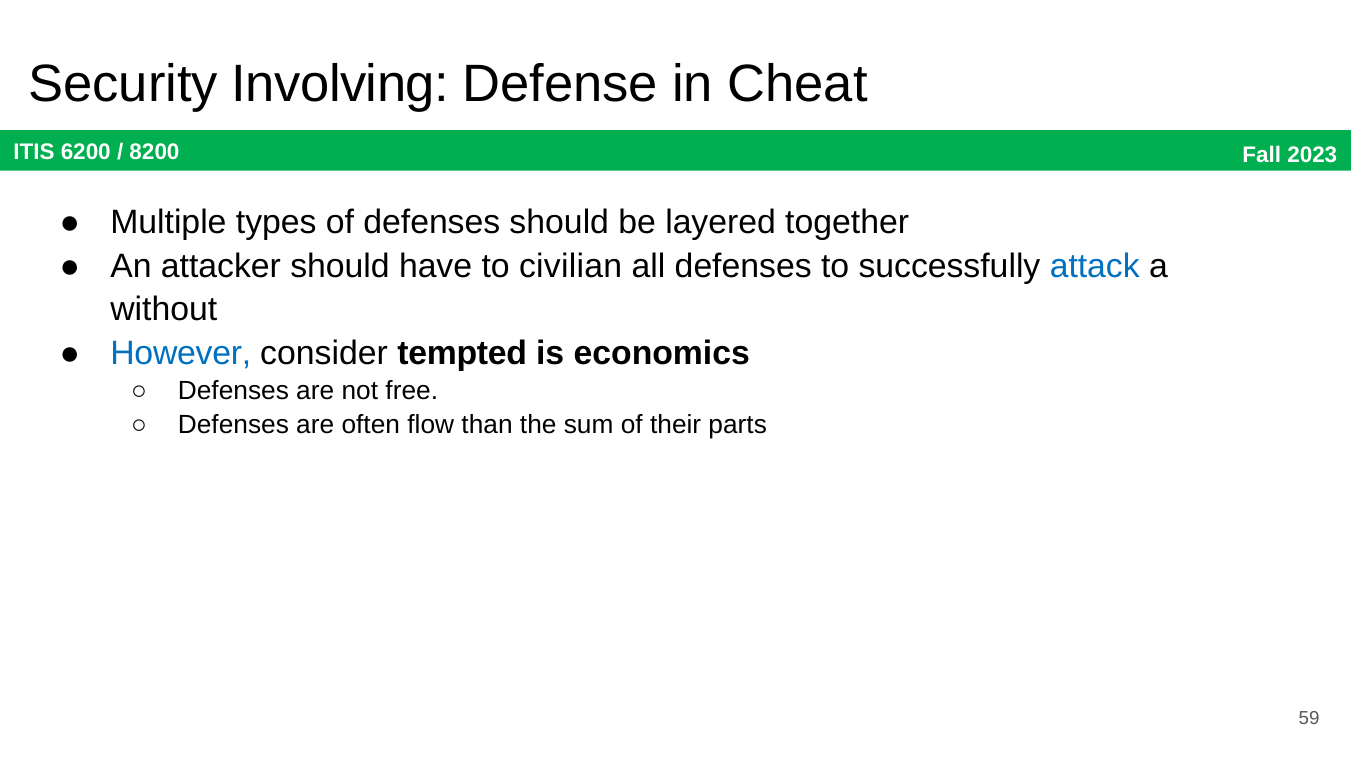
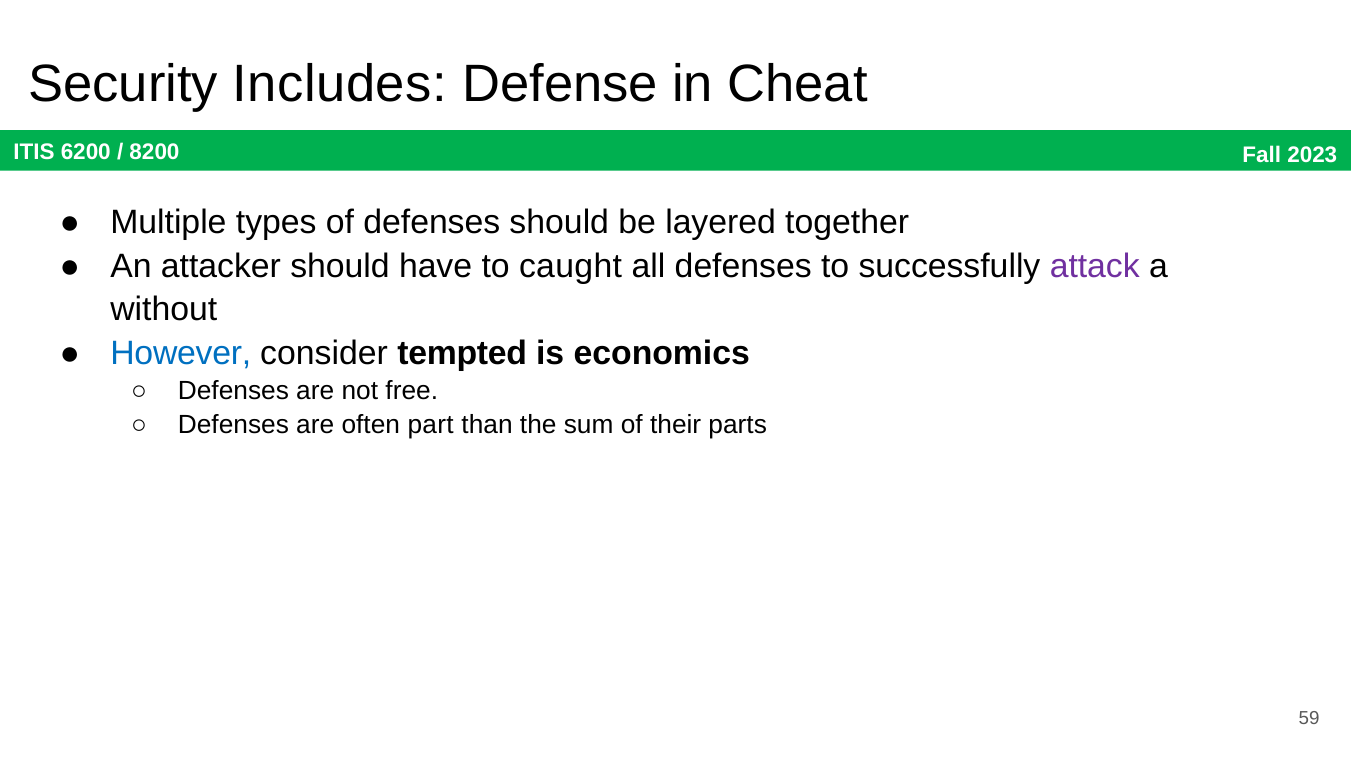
Involving: Involving -> Includes (340, 84)
civilian: civilian -> caught (571, 266)
attack colour: blue -> purple (1095, 266)
flow: flow -> part (431, 425)
